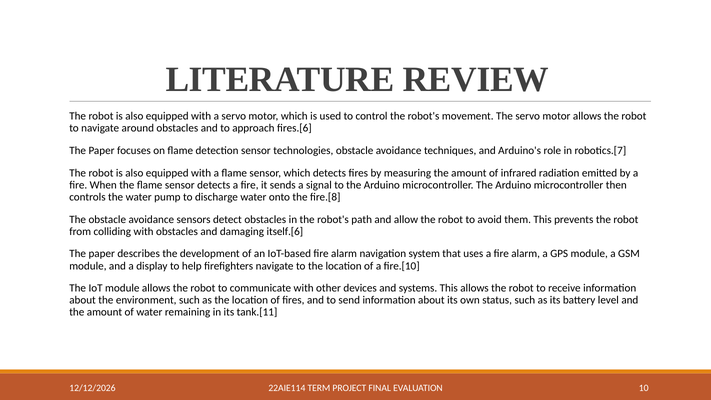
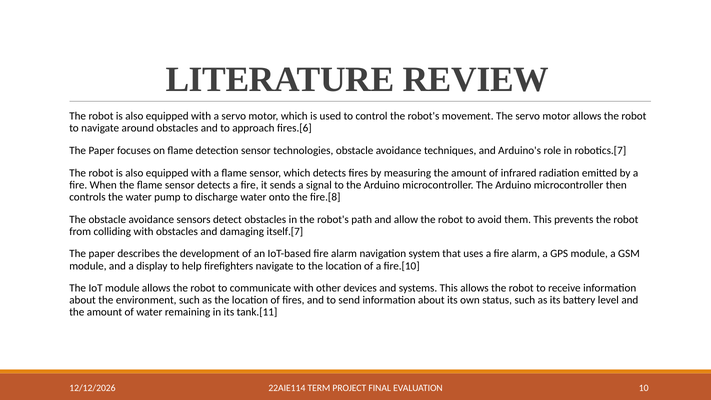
itself.[6: itself.[6 -> itself.[7 (285, 231)
